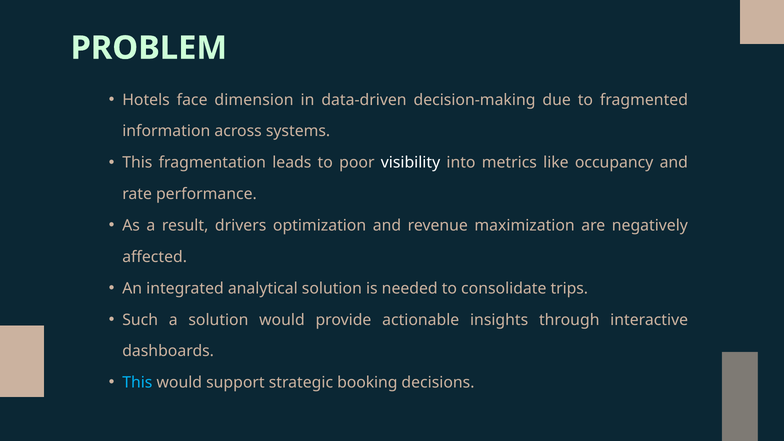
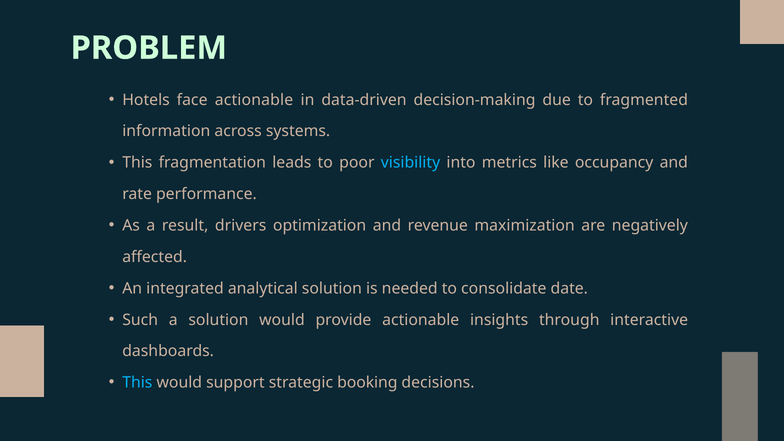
face dimension: dimension -> actionable (254, 100)
visibility colour: white -> light blue (410, 163)
trips: trips -> date (569, 288)
